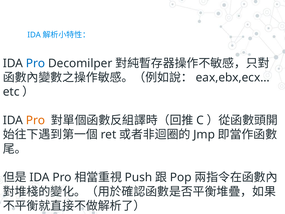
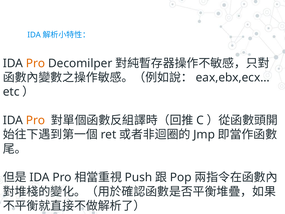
Pro colour: blue -> orange (35, 63)
